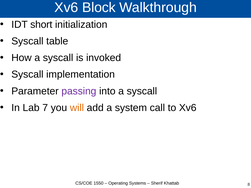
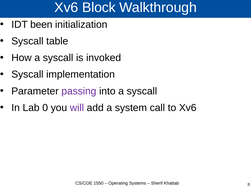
short: short -> been (41, 25)
7: 7 -> 0 (45, 108)
will colour: orange -> purple (77, 108)
